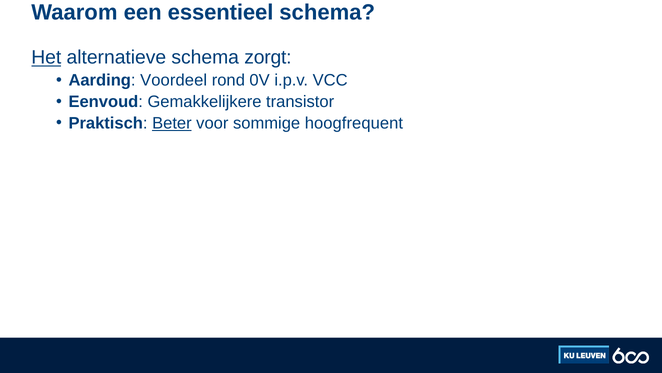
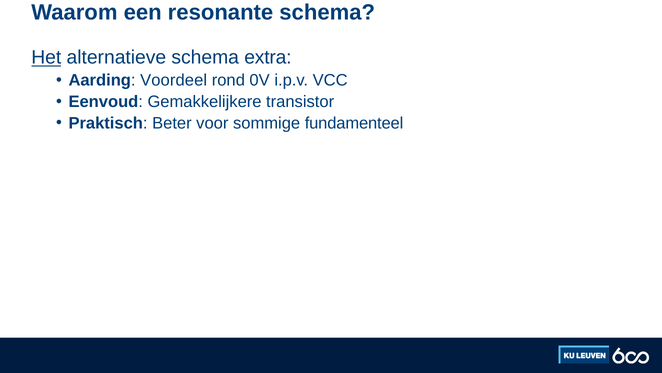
essentieel: essentieel -> resonante (220, 13)
zorgt: zorgt -> extra (268, 57)
Beter underline: present -> none (172, 123)
hoogfrequent: hoogfrequent -> fundamenteel (354, 123)
